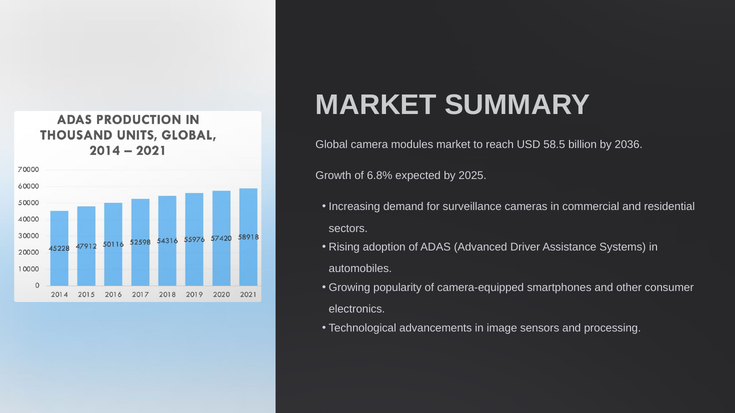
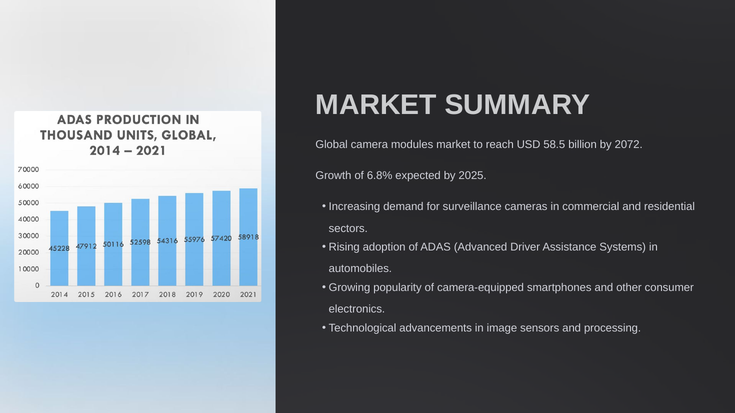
2036: 2036 -> 2072 (629, 145)
